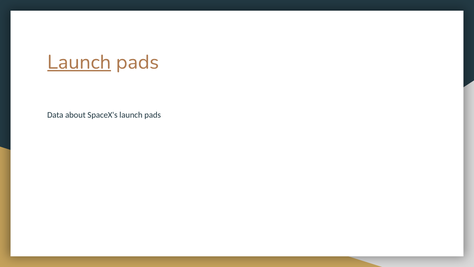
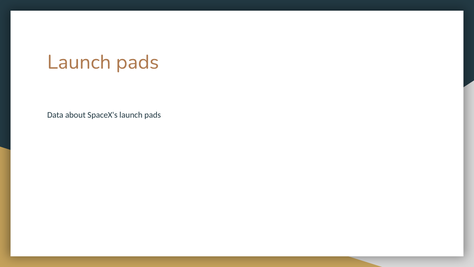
Launch underline: present -> none (79, 62)
